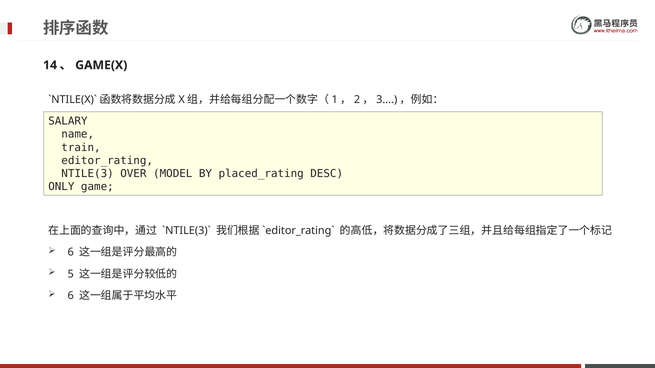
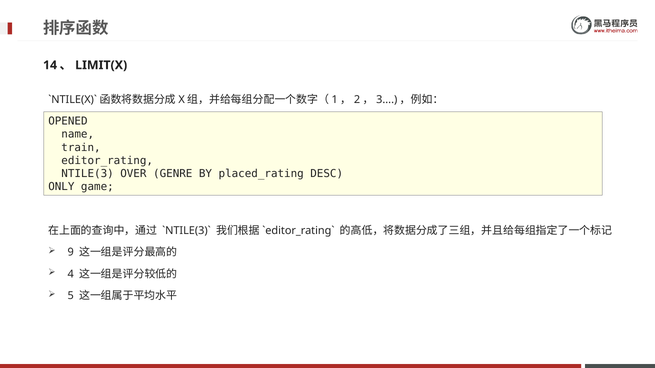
GAME(X: GAME(X -> LIMIT(X (101, 65)
SALARY: SALARY -> OPENED (68, 121)
MODEL: MODEL -> GENRE (173, 174)
6: 6 -> 9 (71, 253)
5: 5 -> 4 (71, 274)
6: 6 -> 5 (71, 296)
